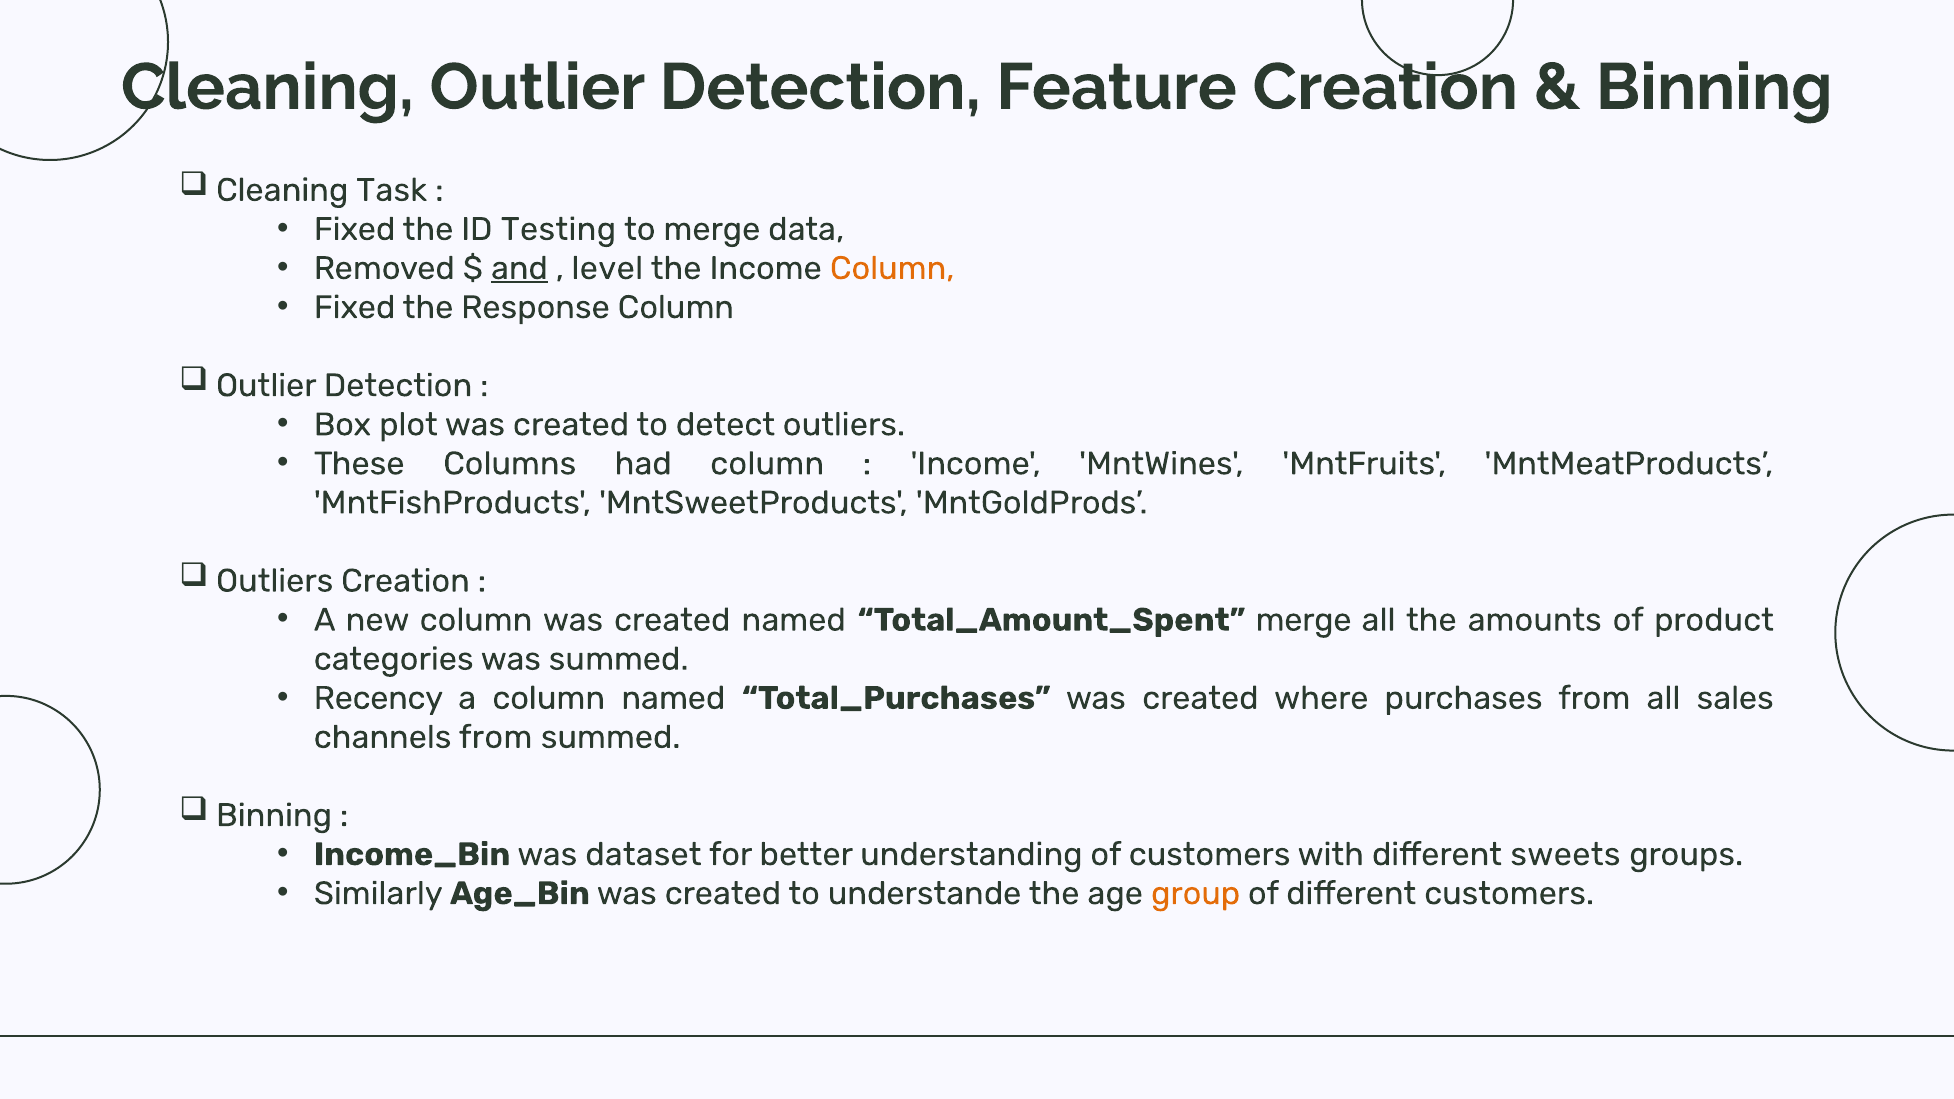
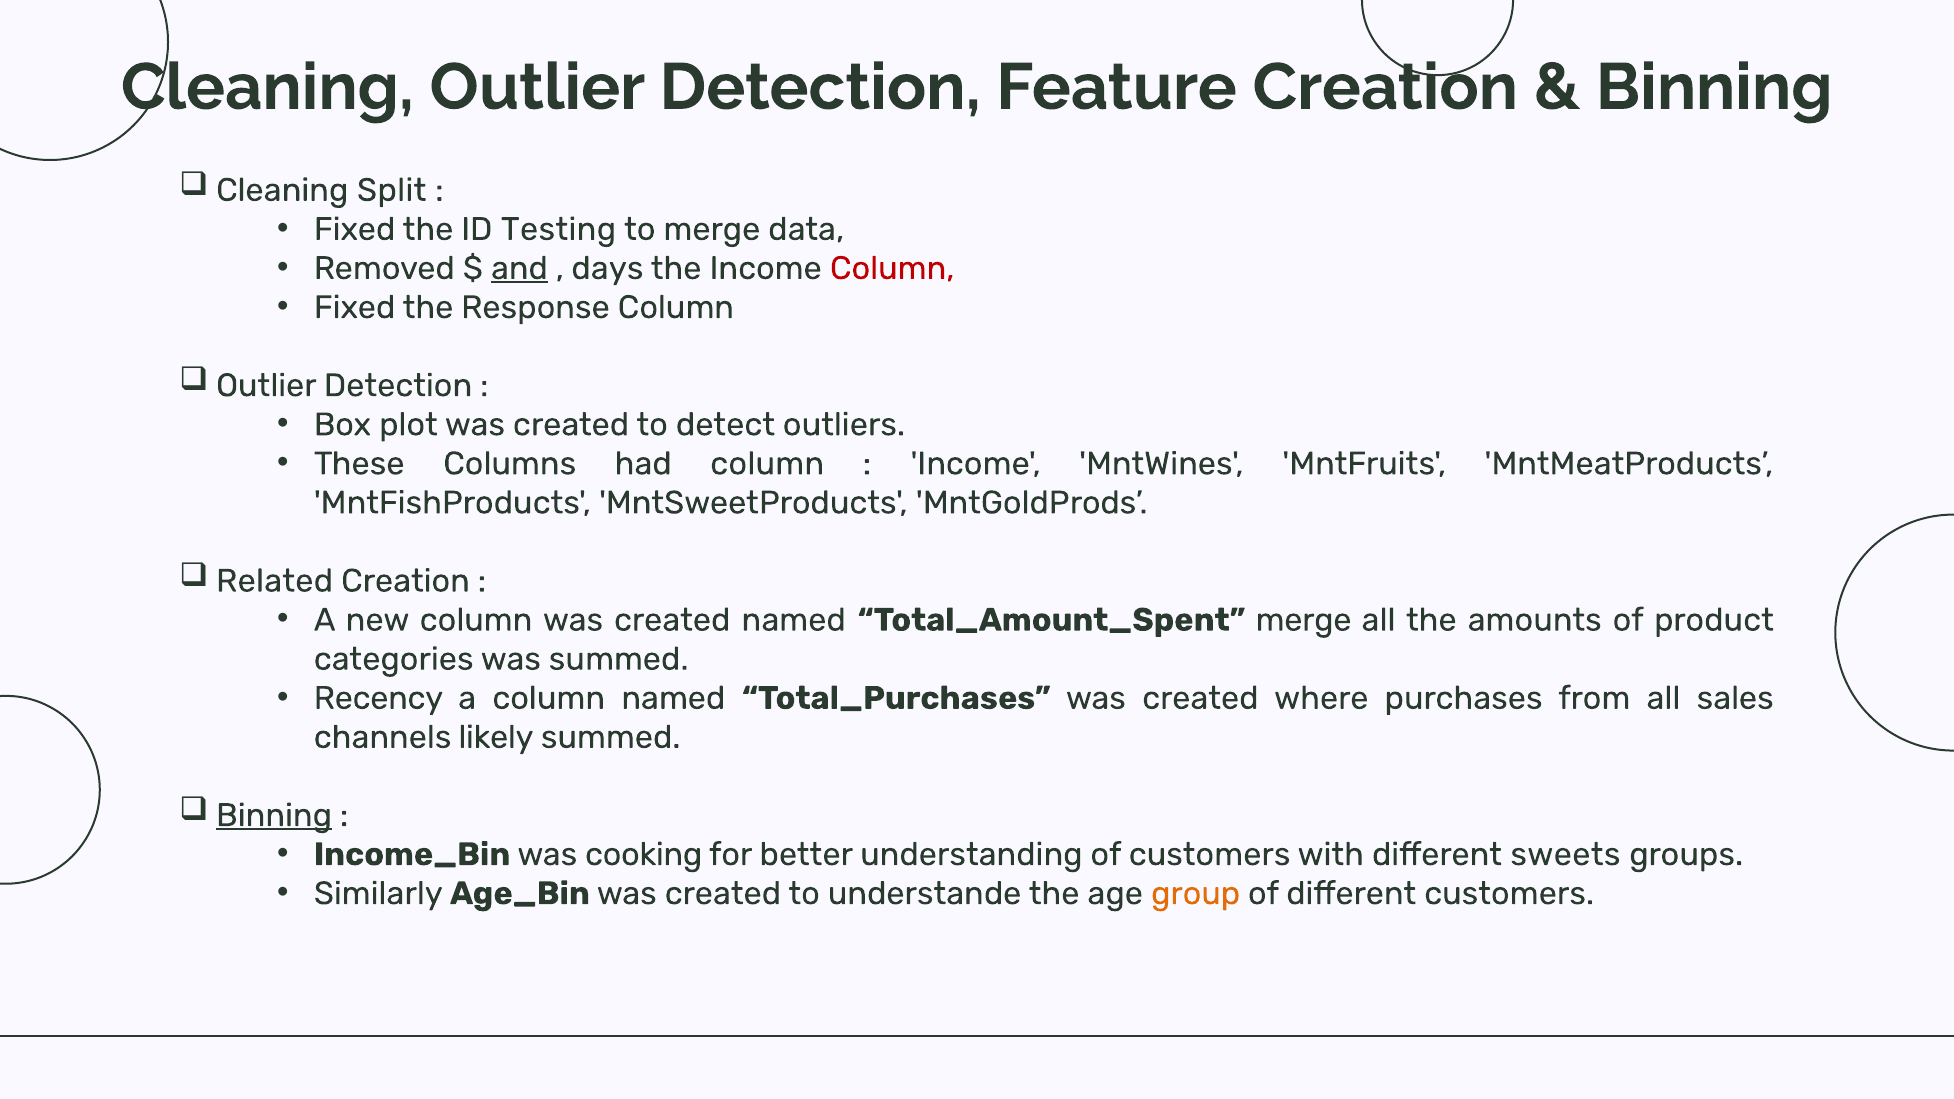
Task: Task -> Split (392, 190)
level: level -> days (607, 268)
Column colour: orange -> red (892, 268)
Outliers: Outliers -> Related (275, 581)
channels from: from -> likely (496, 737)
Binning underline: none -> present (274, 815)
dataset: dataset -> cooking (644, 854)
